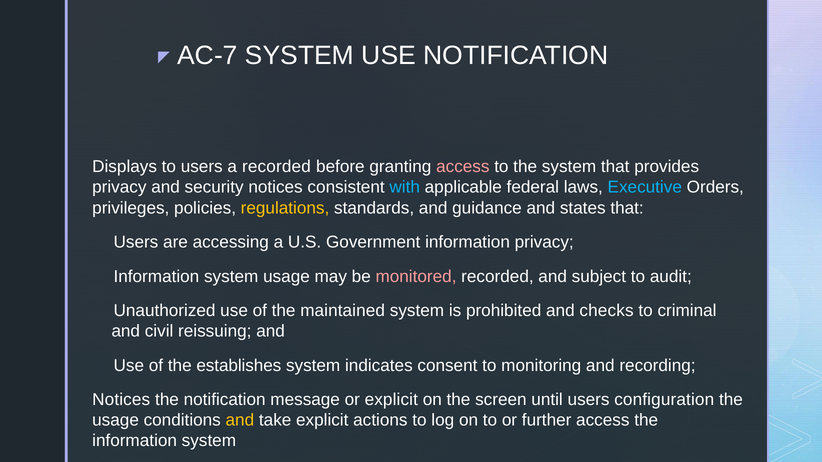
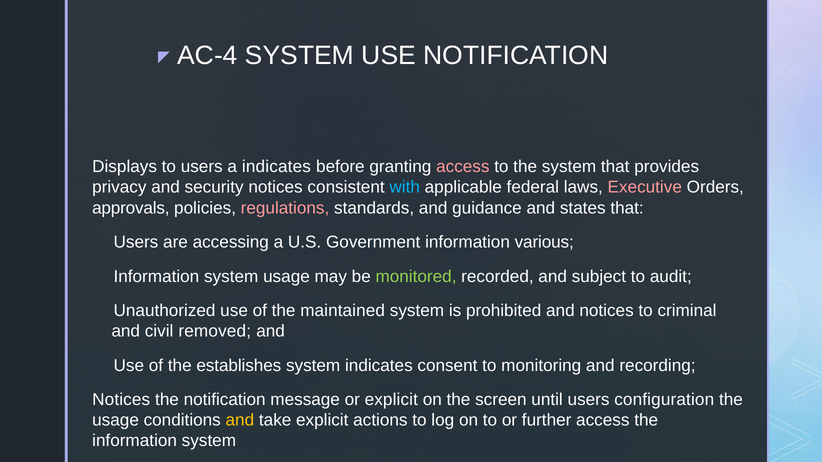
AC-7: AC-7 -> AC-4 (207, 55)
a recorded: recorded -> indicates (276, 167)
Executive colour: light blue -> pink (645, 187)
privileges: privileges -> approvals (131, 208)
regulations colour: yellow -> pink (285, 208)
information privacy: privacy -> various (544, 242)
monitored colour: pink -> light green (416, 277)
and checks: checks -> notices (607, 311)
reissuing: reissuing -> removed (215, 331)
